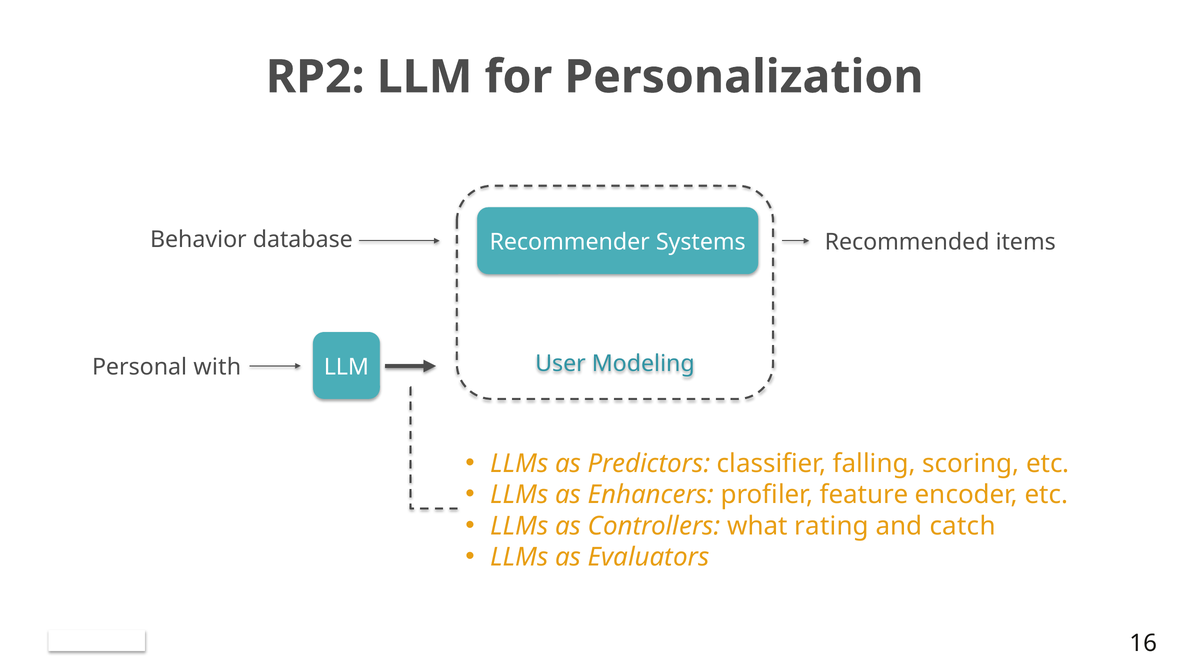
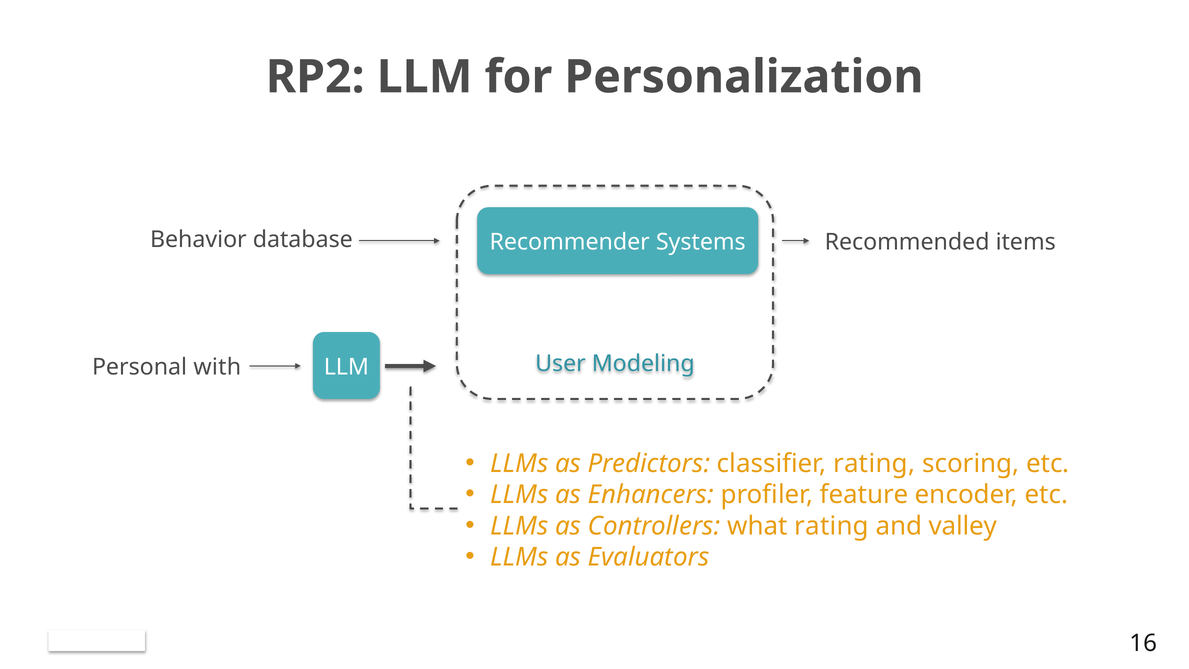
classifier falling: falling -> rating (874, 463)
catch: catch -> valley (963, 526)
